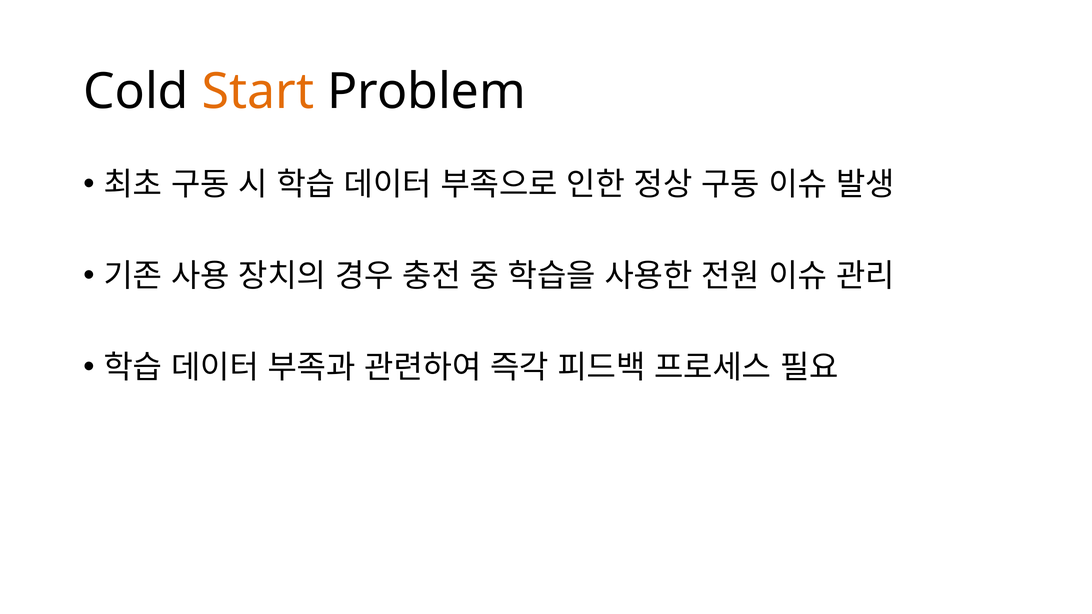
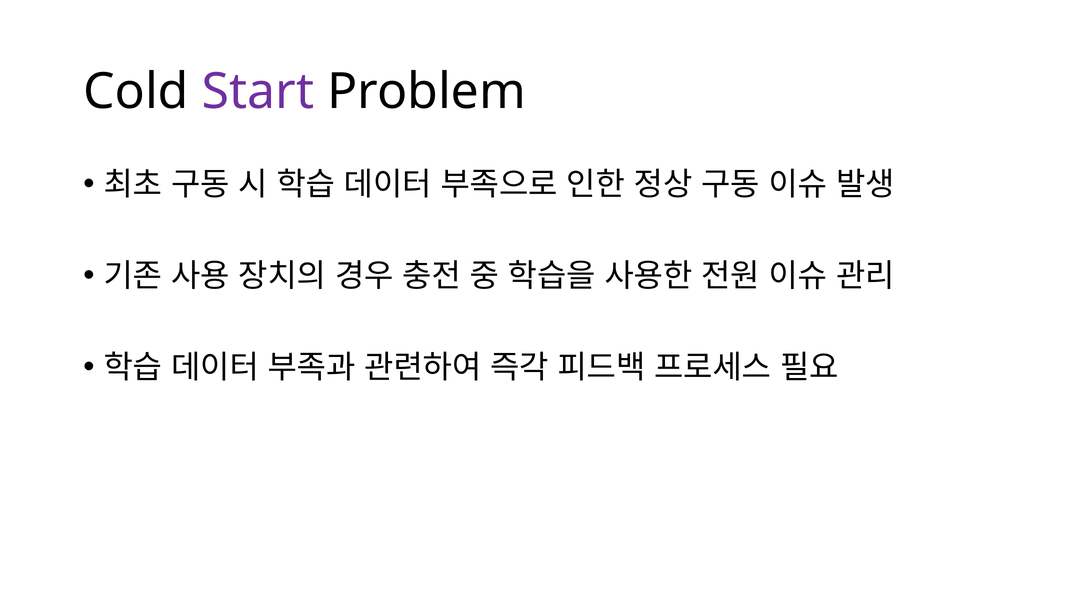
Start colour: orange -> purple (258, 92)
